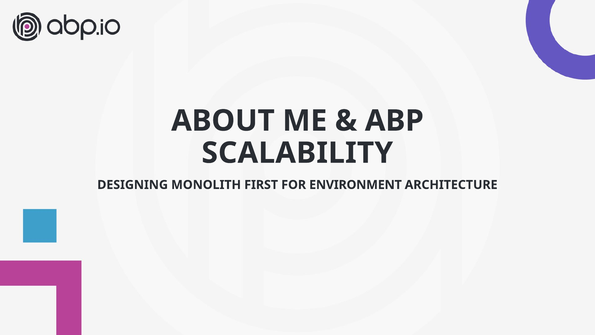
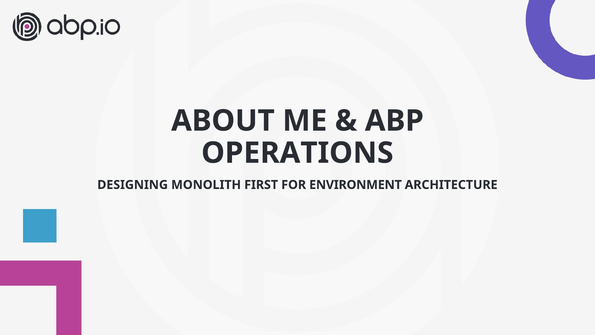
SCALABILITY: SCALABILITY -> OPERATIONS (297, 153)
